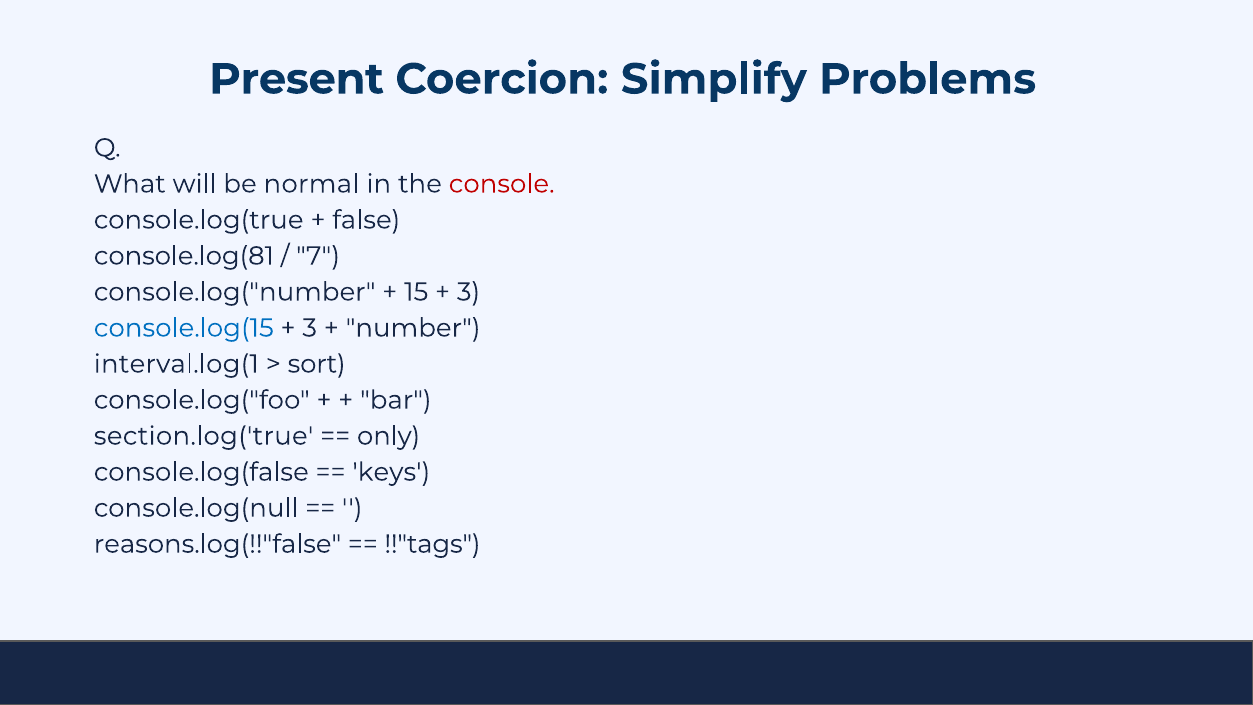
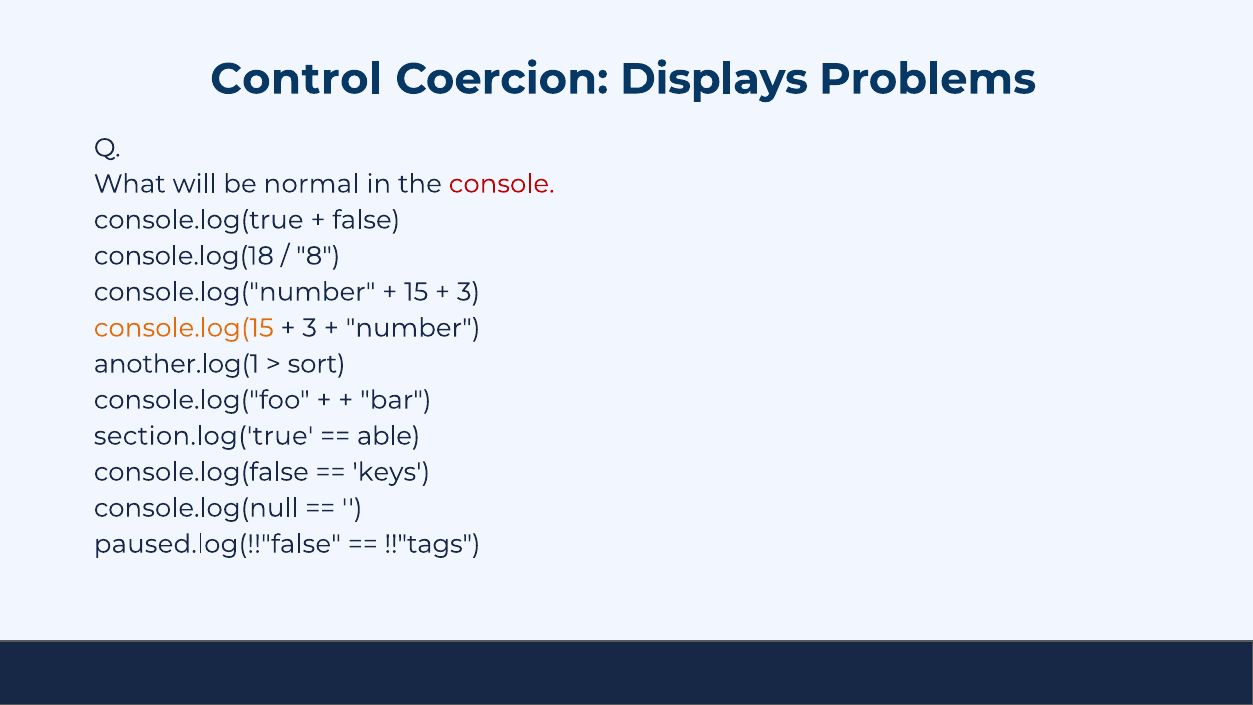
Present: Present -> Control (296, 79)
Simplify: Simplify -> Displays (714, 79)
console.log(81: console.log(81 -> console.log(18 (184, 256)
7: 7 -> 8 (318, 256)
console.log(15 colour: blue -> orange (184, 328)
interval.log(1: interval.log(1 -> another.log(1 (177, 364)
only: only -> able (389, 436)
reasons.log(!!"false: reasons.log(!!"false -> paused.log(!!"false (217, 544)
